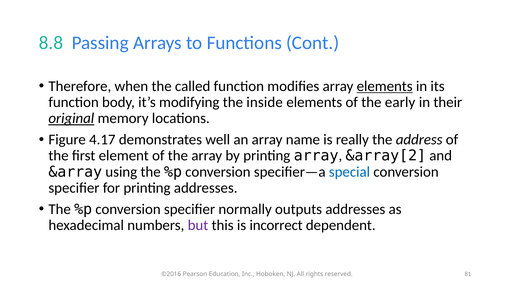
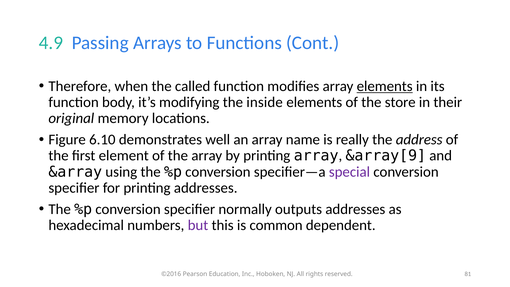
8.8: 8.8 -> 4.9 (51, 43)
early: early -> store (400, 102)
original underline: present -> none (71, 118)
4.17: 4.17 -> 6.10 (102, 140)
&array[2: &array[2 -> &array[9 (386, 156)
special colour: blue -> purple (349, 172)
incorrect: incorrect -> common (276, 225)
